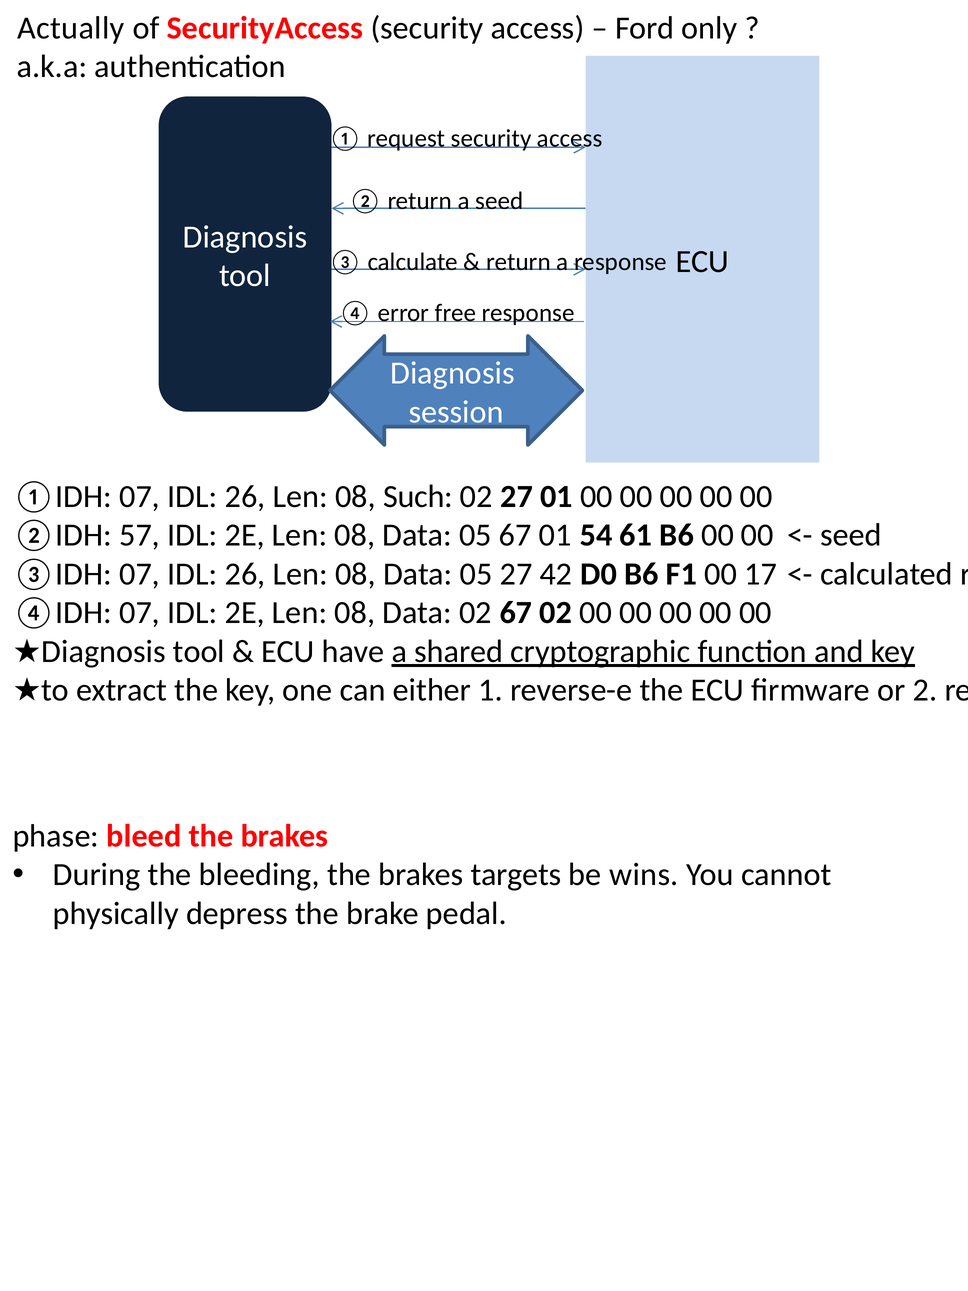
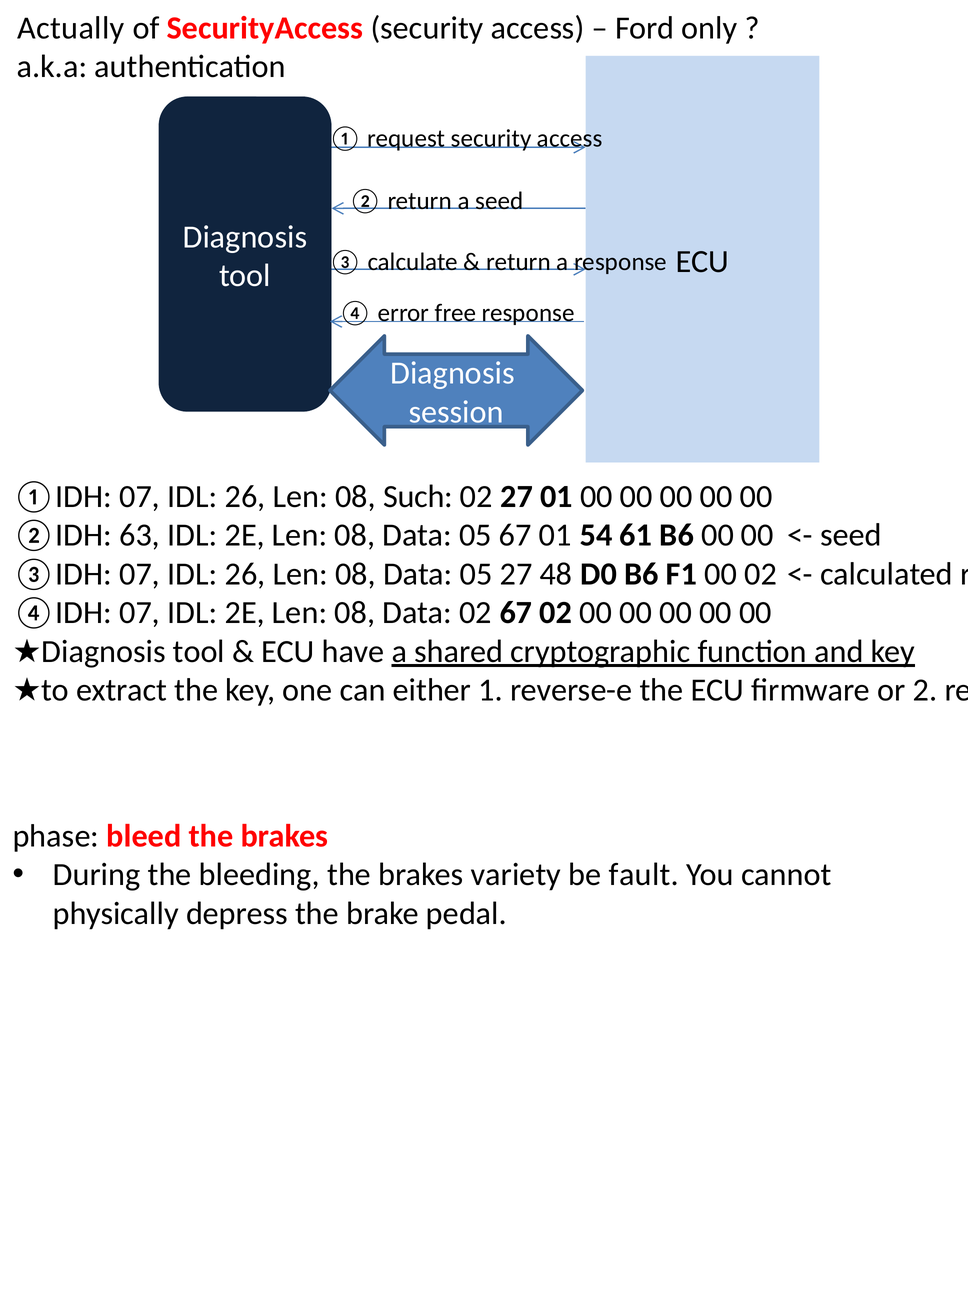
57: 57 -> 63 (140, 535)
42: 42 -> 48 (556, 574)
00 17: 17 -> 02 (761, 574)
targets: targets -> variety (516, 875)
wins: wins -> fault (644, 875)
